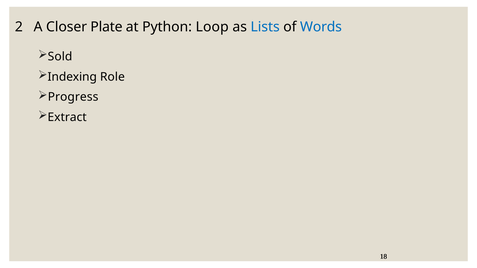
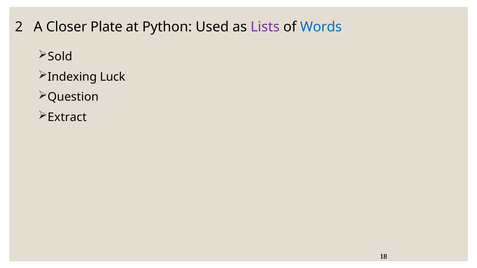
Loop: Loop -> Used (212, 27)
Lists colour: blue -> purple (265, 27)
Role: Role -> Luck (113, 77)
Progress: Progress -> Question (73, 97)
